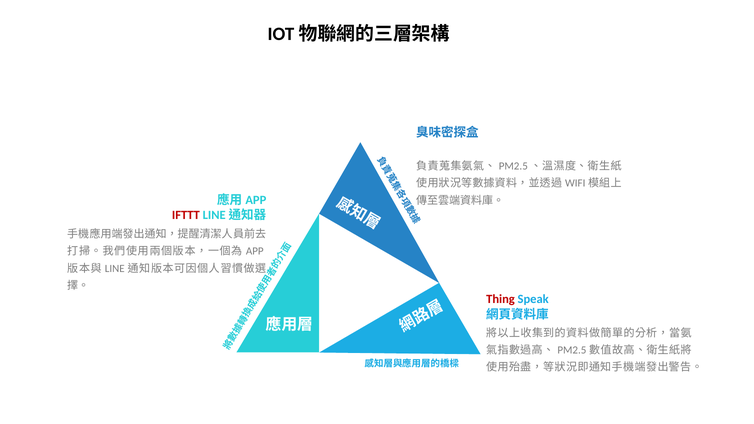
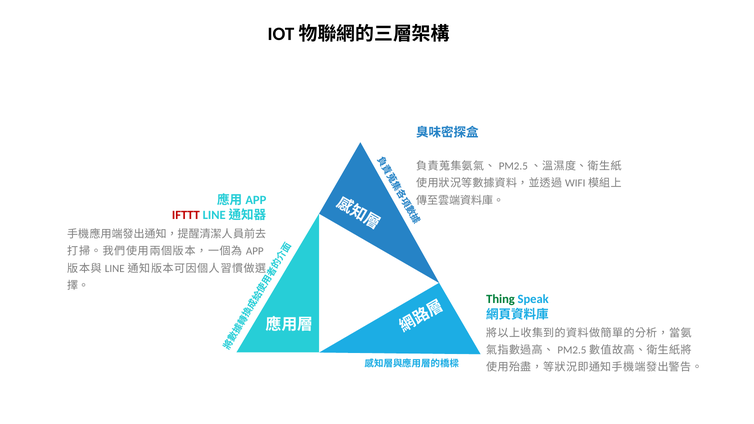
Thing colour: red -> green (501, 299)
